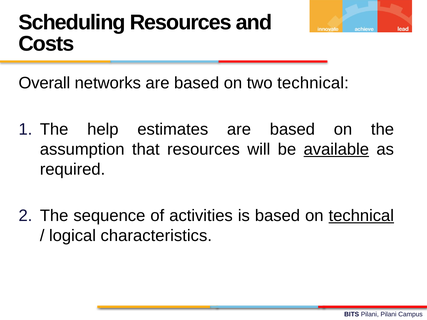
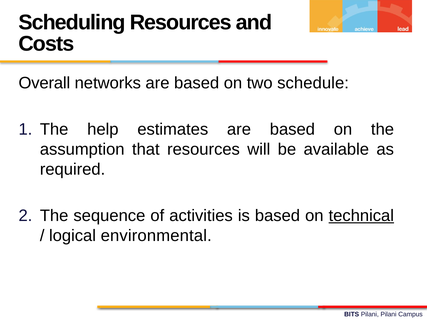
two technical: technical -> schedule (313, 83)
available underline: present -> none (336, 149)
characteristics: characteristics -> environmental (156, 236)
